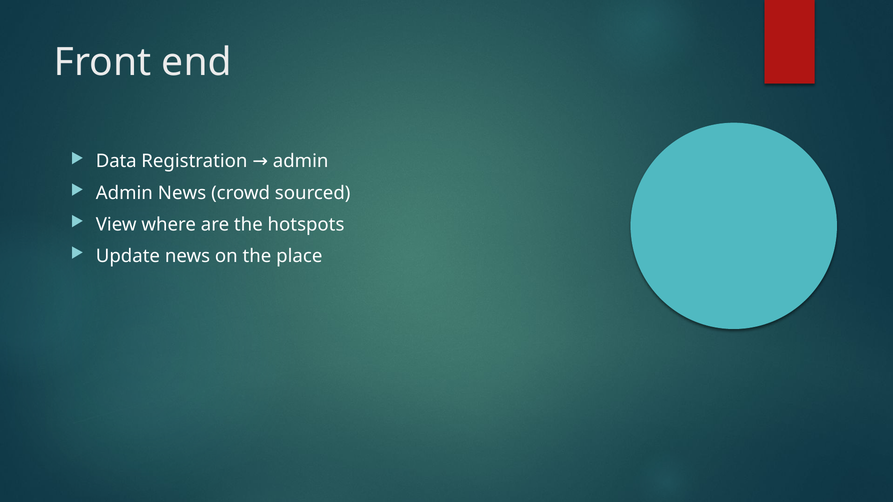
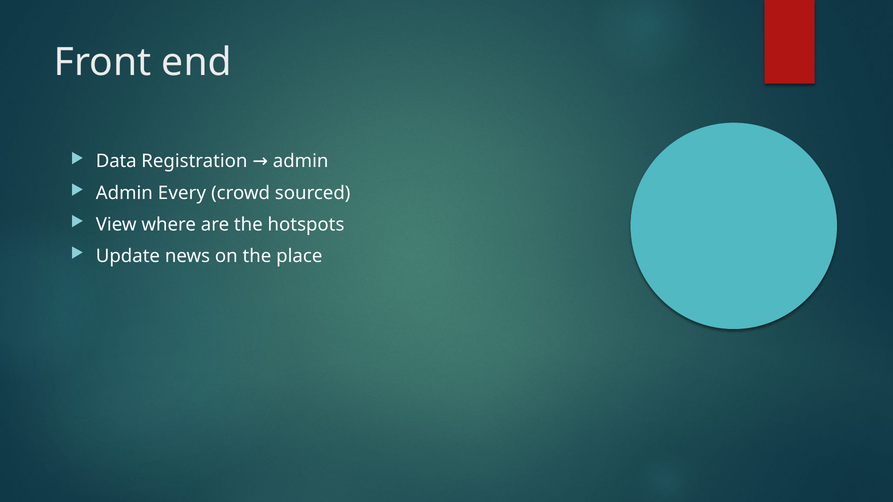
Admin News: News -> Every (182, 193)
